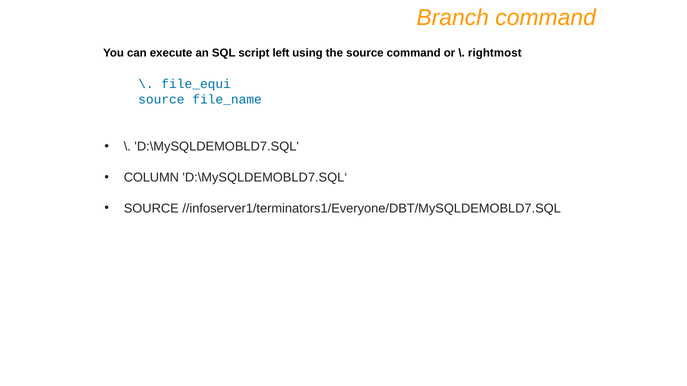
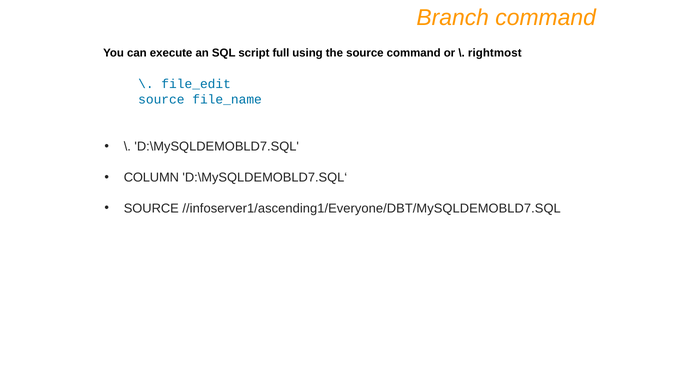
left: left -> full (281, 53)
file_equi: file_equi -> file_edit (196, 84)
//infoserver1/terminators1/Everyone/DBT/MySQLDEMOBLD7.SQL: //infoserver1/terminators1/Everyone/DBT/MySQLDEMOBLD7.SQL -> //infoserver1/ascending1/Everyone/DBT/MySQLDEMOBLD7.SQL (372, 209)
